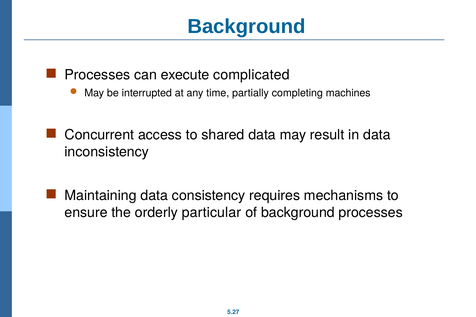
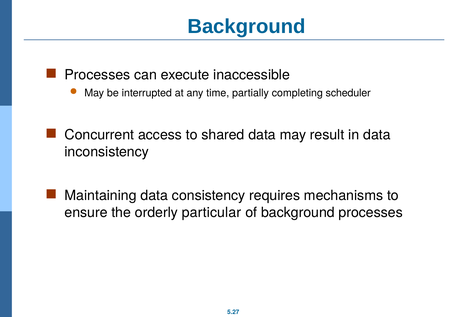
complicated: complicated -> inaccessible (252, 75)
machines: machines -> scheduler (348, 93)
